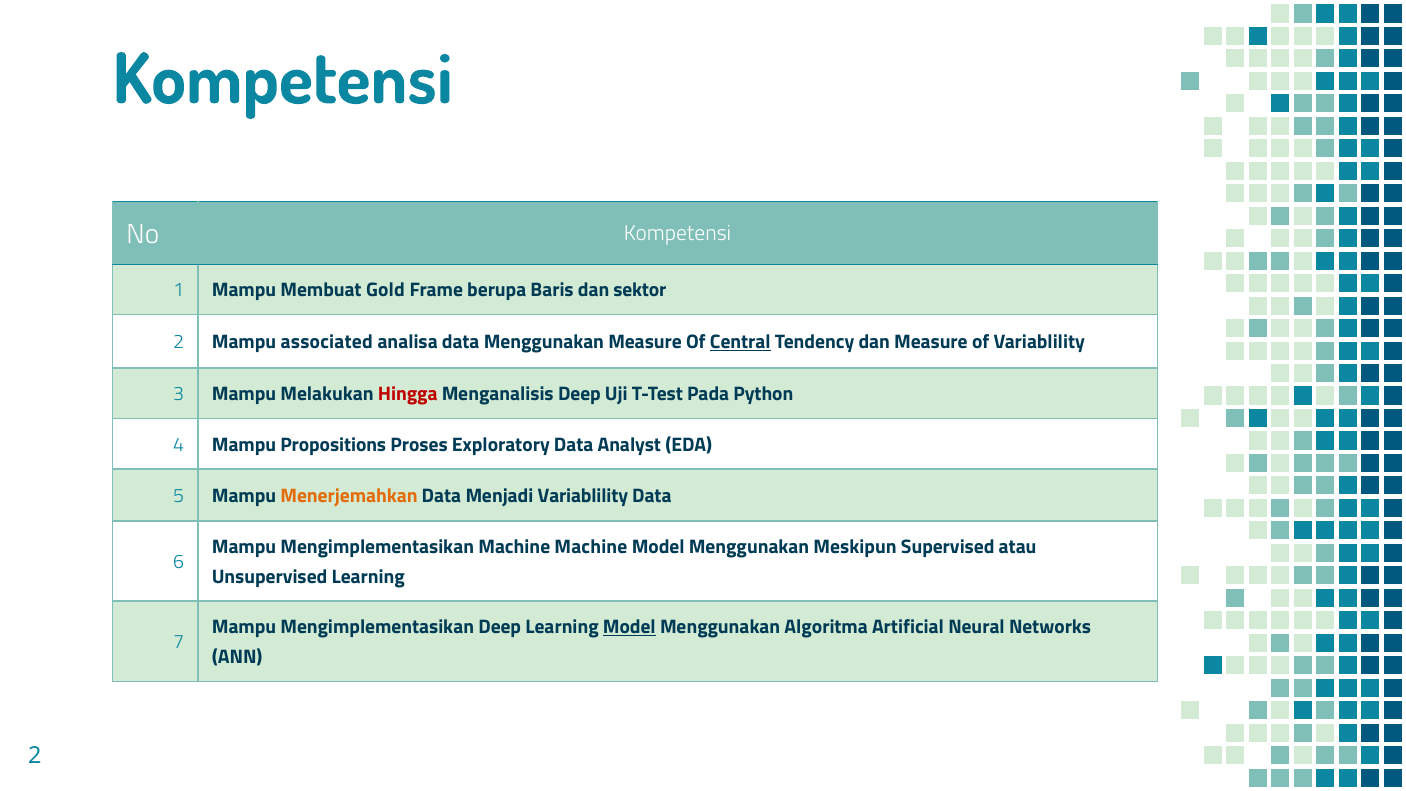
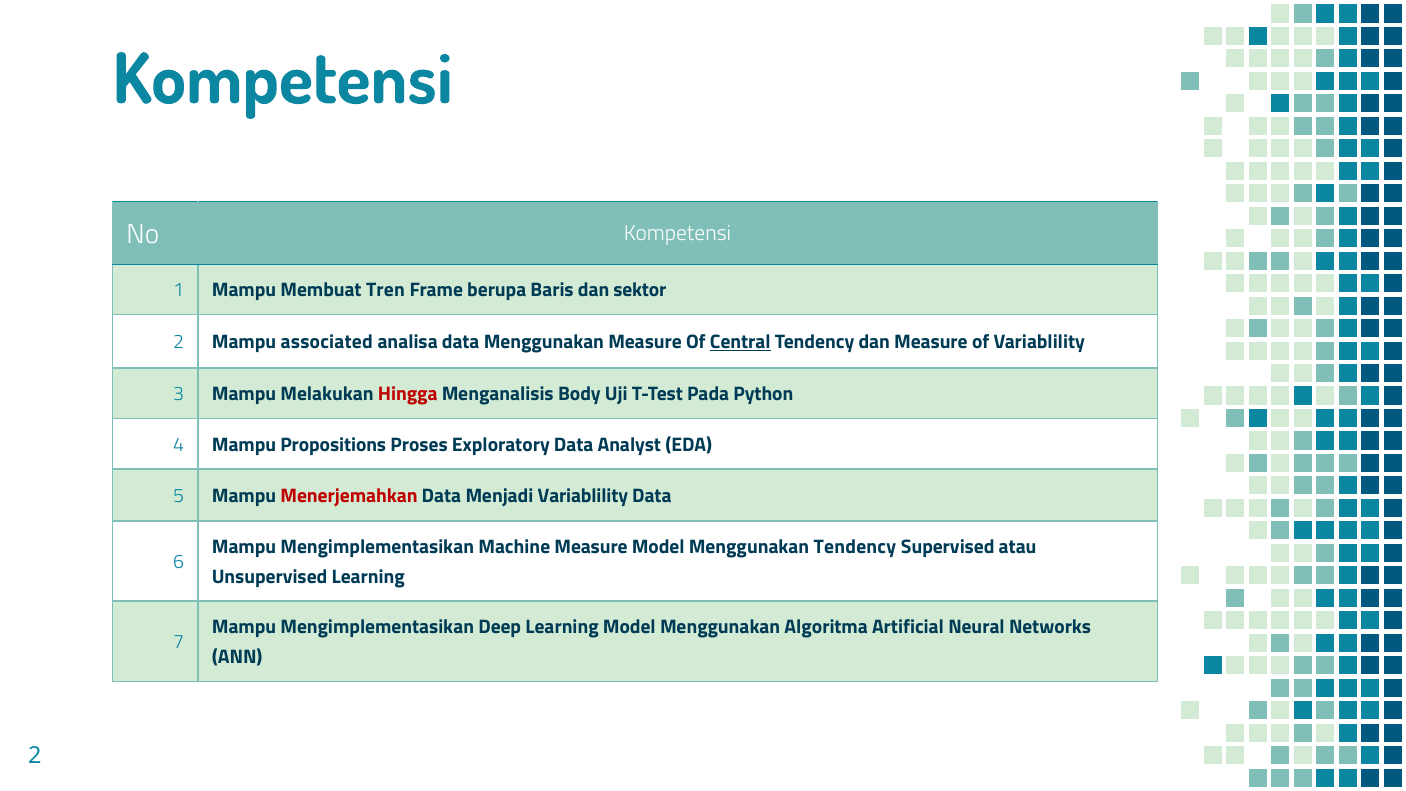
Gold: Gold -> Tren (385, 290)
Menganalisis Deep: Deep -> Body (579, 394)
Menerjemahkan colour: orange -> red (349, 496)
Machine Machine: Machine -> Measure (591, 547)
Menggunakan Meskipun: Meskipun -> Tendency (855, 547)
Model underline: present -> none (629, 627)
